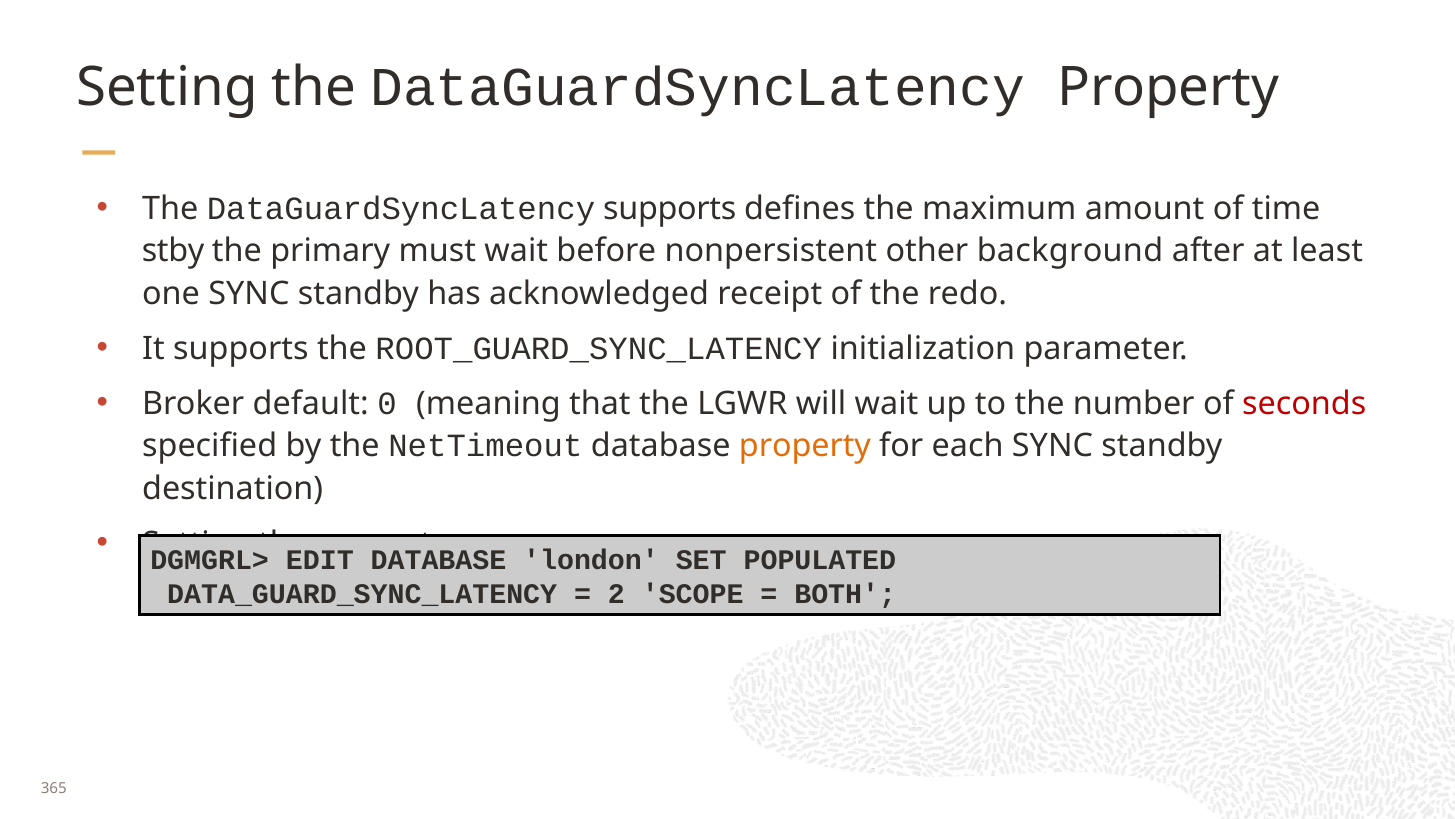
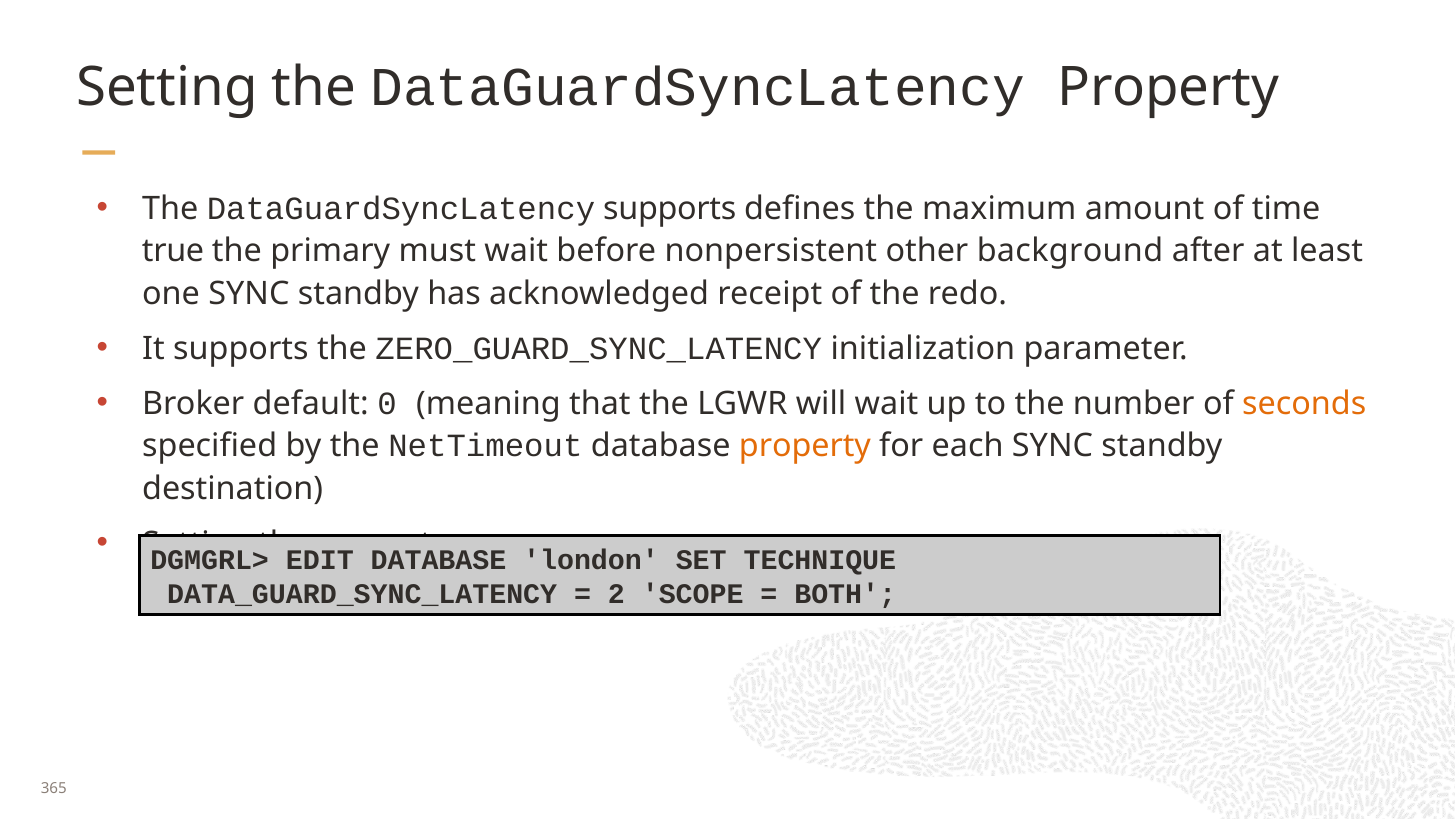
stby: stby -> true (173, 251)
ROOT_GUARD_SYNC_LATENCY: ROOT_GUARD_SYNC_LATENCY -> ZERO_GUARD_SYNC_LATENCY (599, 349)
seconds colour: red -> orange (1304, 403)
POPULATED: POPULATED -> TECHNIQUE (820, 560)
